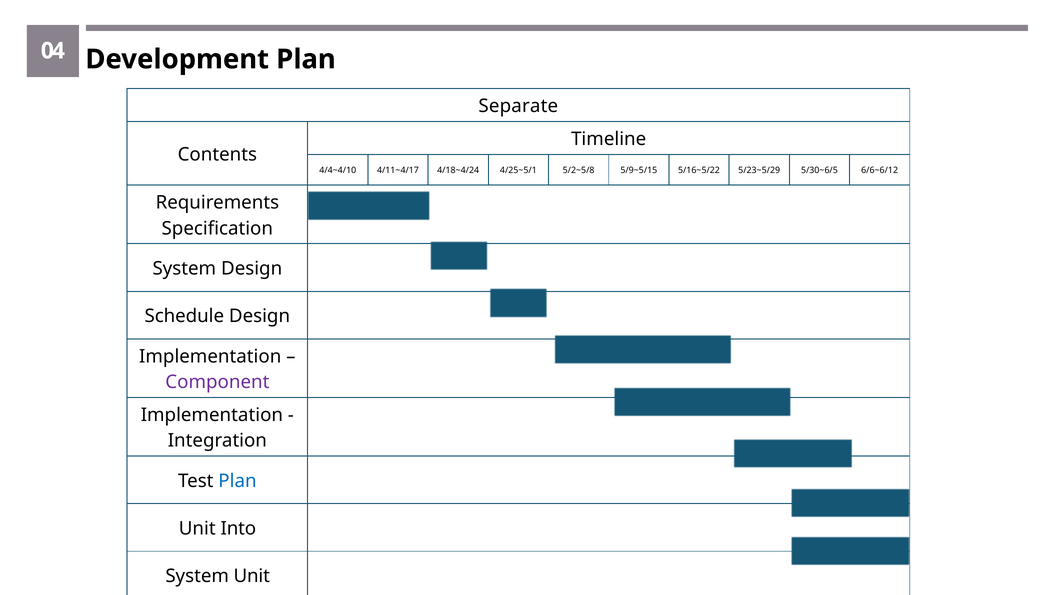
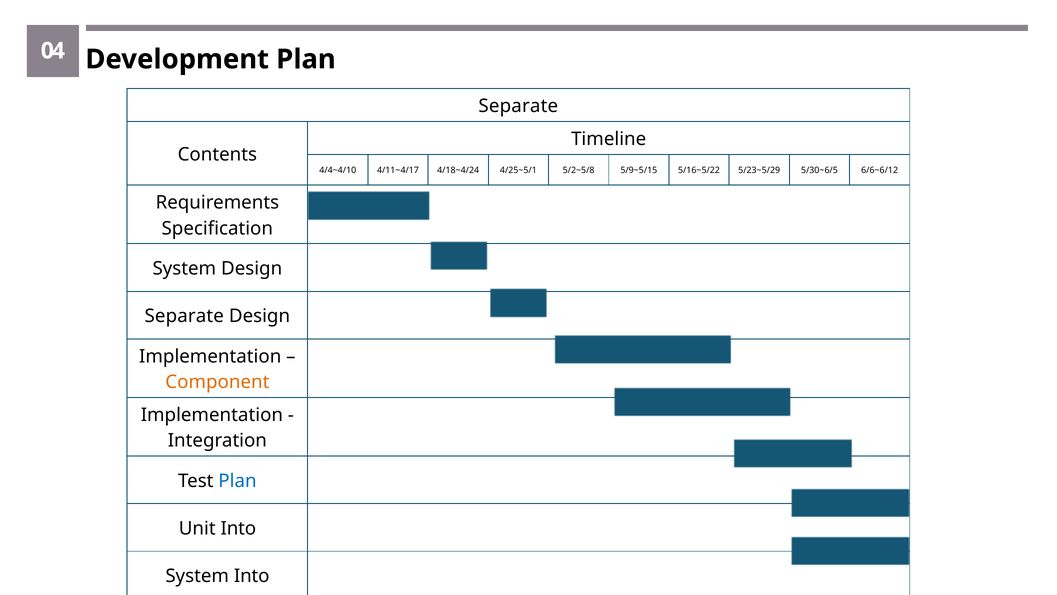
Schedule: Schedule -> Separate (184, 316)
Component colour: purple -> orange (217, 382)
System Unit: Unit -> Into (252, 576)
